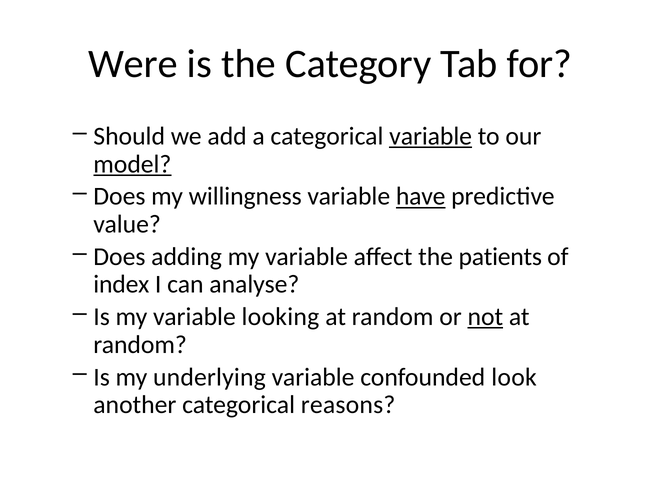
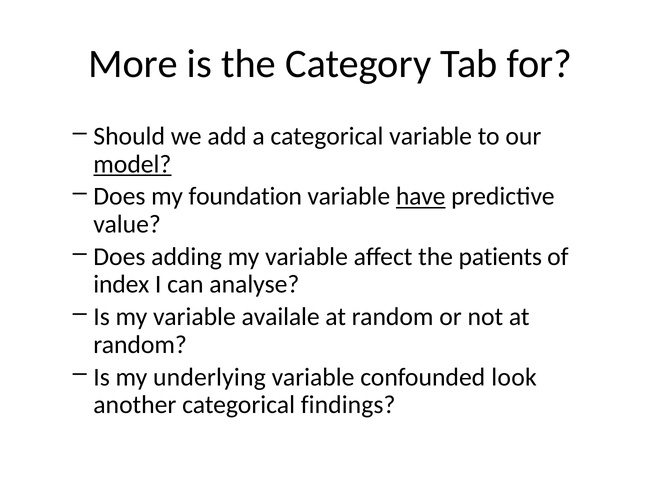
Were: Were -> More (133, 64)
variable underline: present -> none (431, 136)
willingness: willingness -> foundation (245, 196)
looking: looking -> availale (281, 317)
not underline: present -> none (485, 317)
reasons: reasons -> findings (348, 405)
